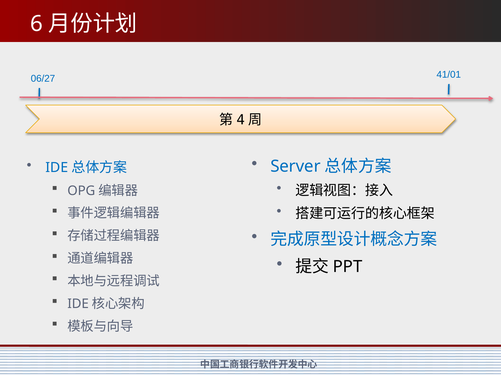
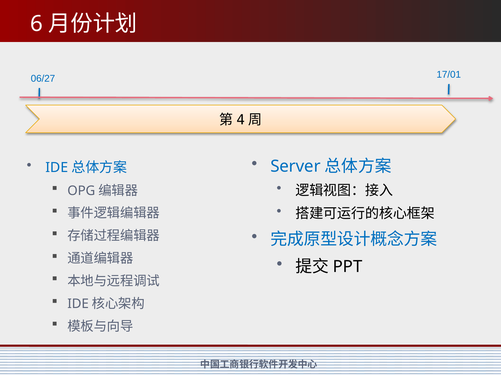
41/01: 41/01 -> 17/01 (449, 75)
